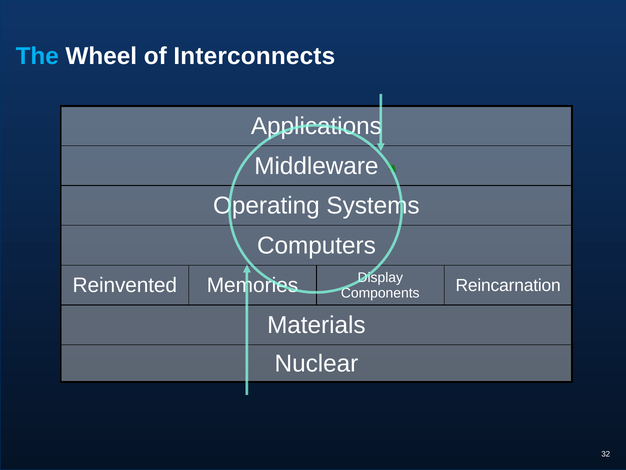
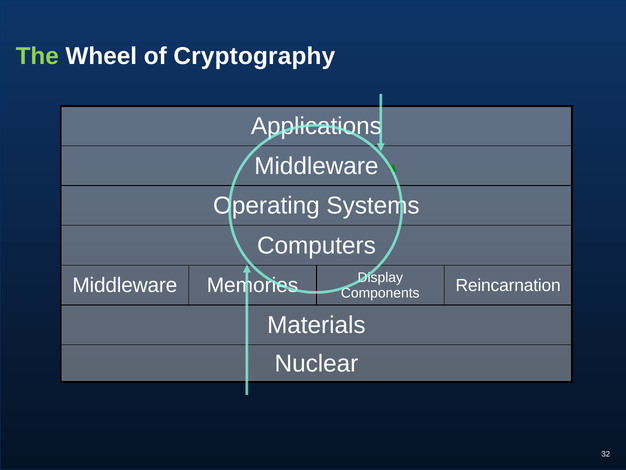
The colour: light blue -> light green (37, 56)
Interconnects: Interconnects -> Cryptography (254, 56)
Reinvented: Reinvented -> Middleware (125, 285)
